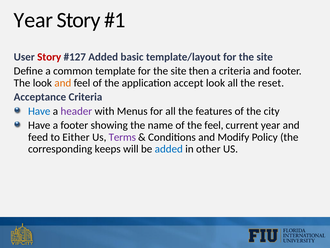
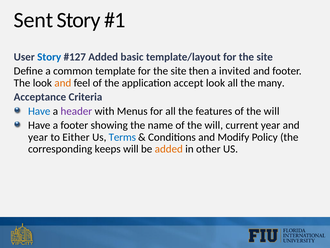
Year: Year -> Sent (33, 20)
Story colour: red -> blue (49, 57)
a criteria: criteria -> invited (235, 71)
reset: reset -> many (271, 83)
features of the city: city -> will (272, 111)
name of the feel: feel -> will (214, 125)
feed: feed -> year (38, 137)
Terms colour: purple -> blue (122, 137)
added colour: blue -> orange (169, 149)
